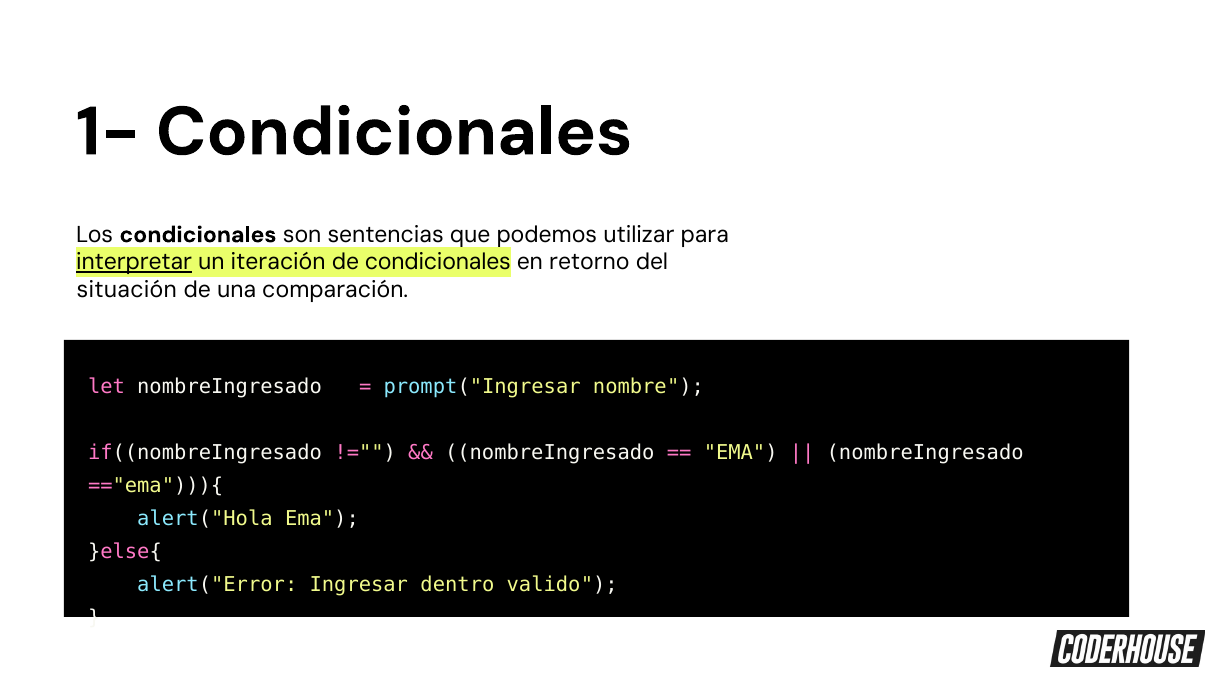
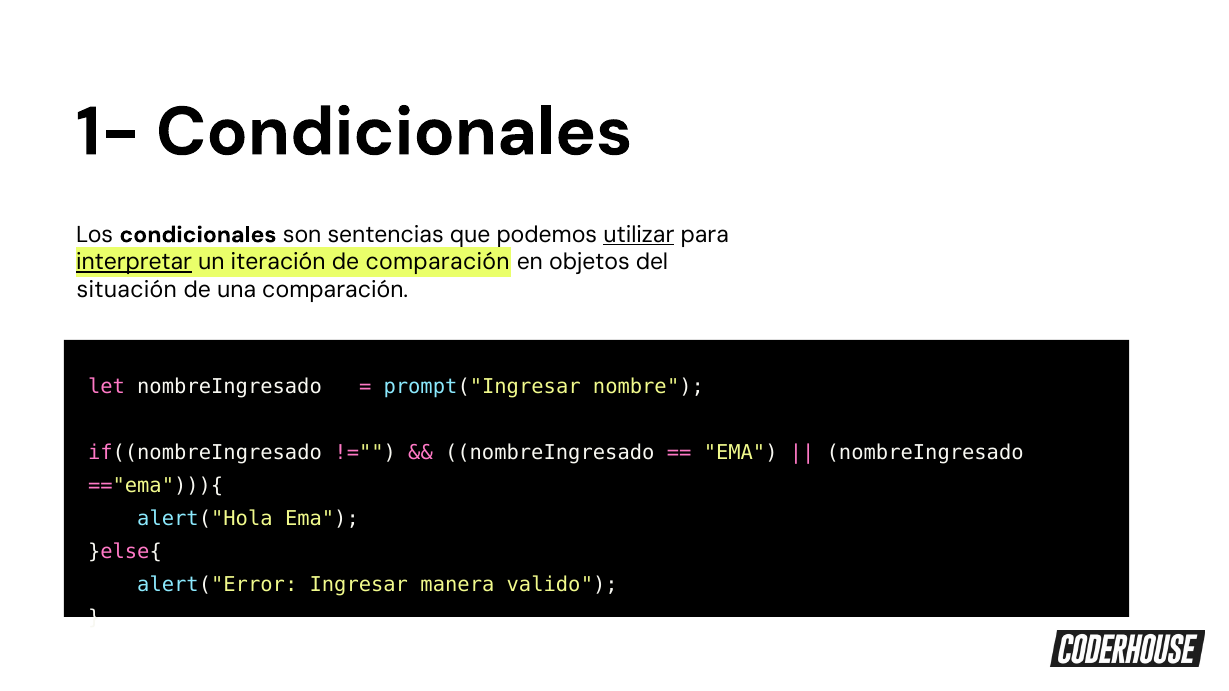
utilizar underline: none -> present (639, 235)
de condicionales: condicionales -> comparación (438, 262)
retorno: retorno -> objetos (589, 262)
dentro: dentro -> manera (457, 585)
